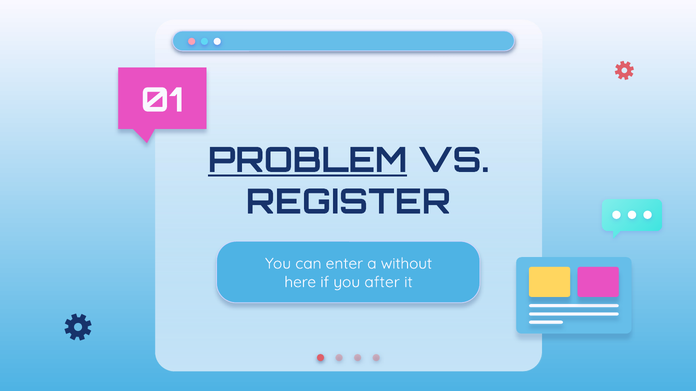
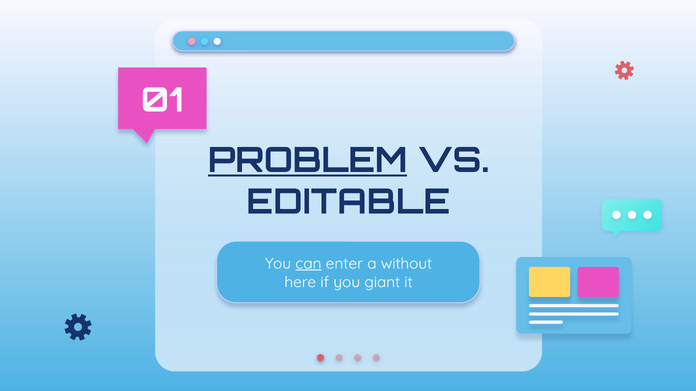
REGISTER: REGISTER -> EDITABLE (348, 202)
can underline: none -> present (308, 264)
after: after -> giant (382, 282)
